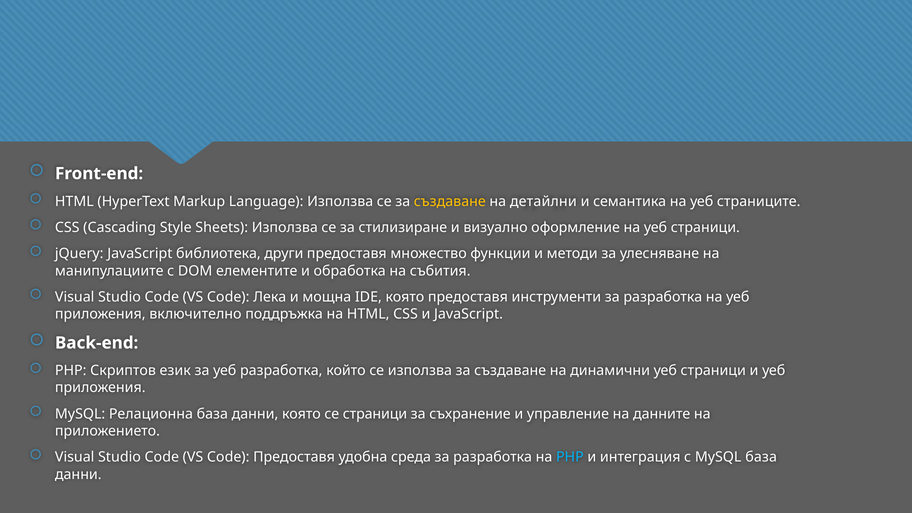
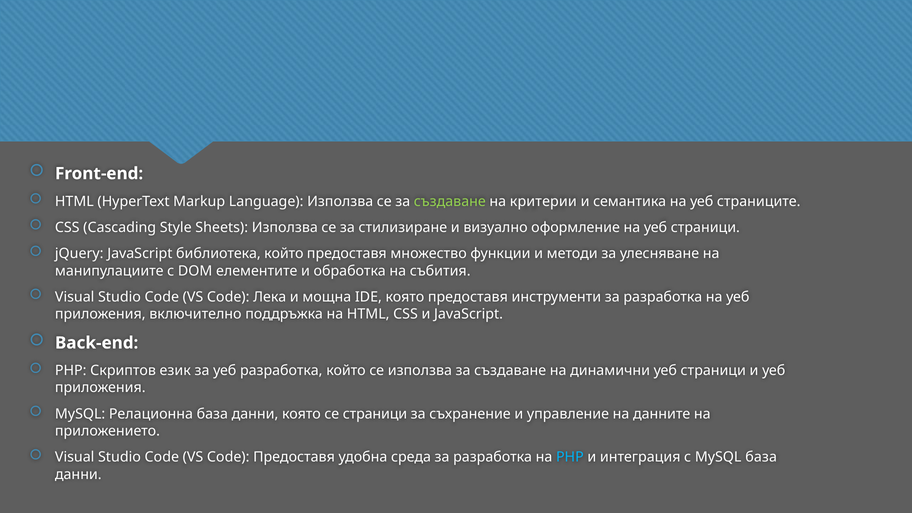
създаване colour: yellow -> light green (450, 201)
детайлни: детайлни -> критерии (543, 201)
библиотека други: други -> който (284, 254)
